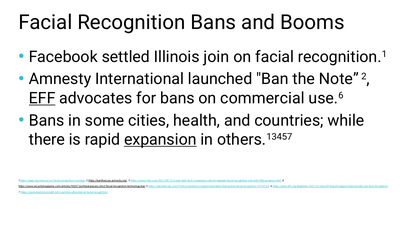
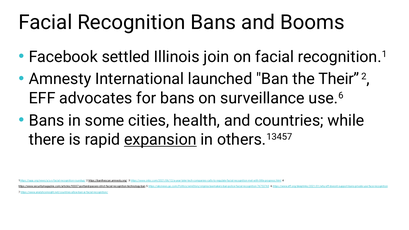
Note: Note -> Their (339, 79)
EFF underline: present -> none (42, 98)
commercial: commercial -> surveillance (262, 98)
